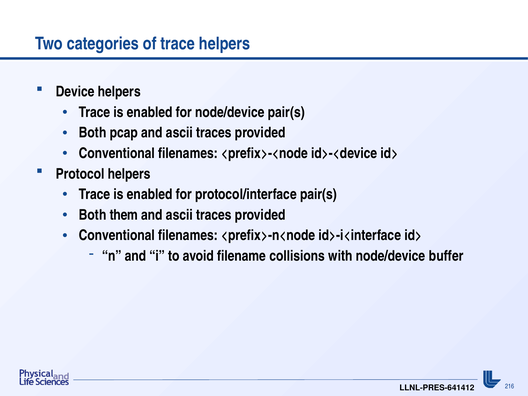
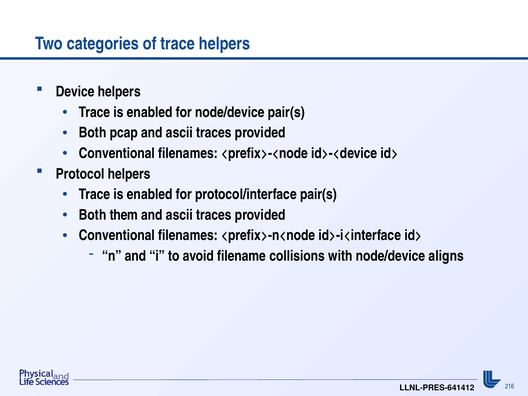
buffer: buffer -> aligns (446, 256)
